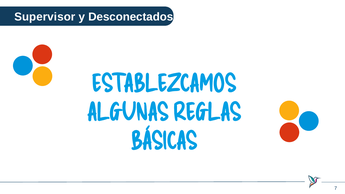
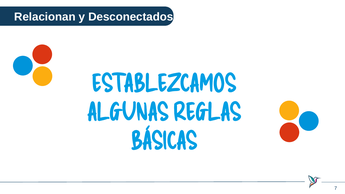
Supervisor: Supervisor -> Relacionan (45, 17)
